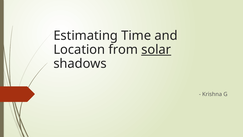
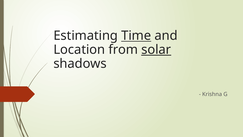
Time underline: none -> present (136, 36)
